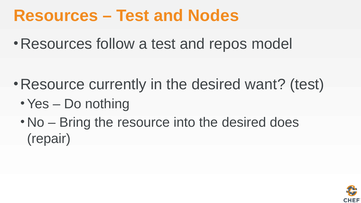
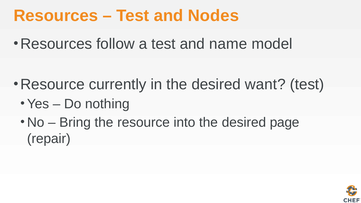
repos: repos -> name (228, 44)
does: does -> page (285, 122)
